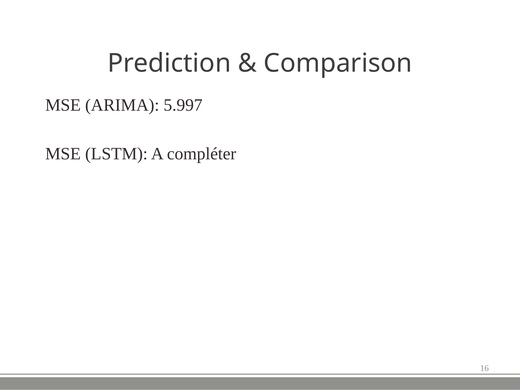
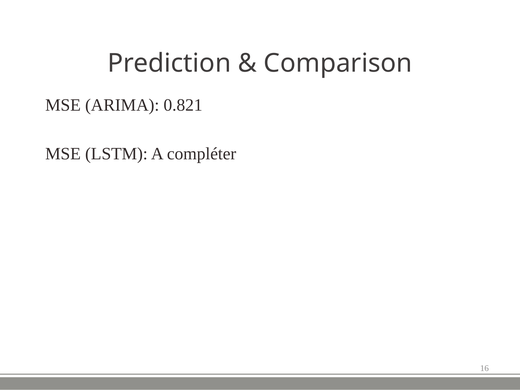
5.997: 5.997 -> 0.821 (183, 105)
